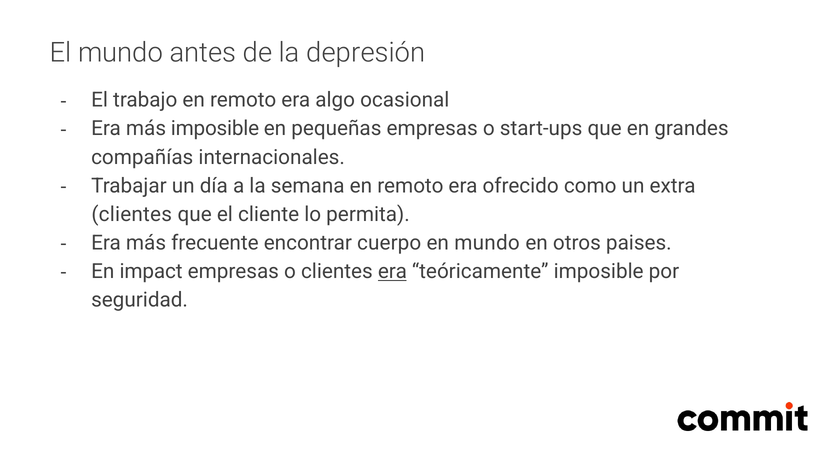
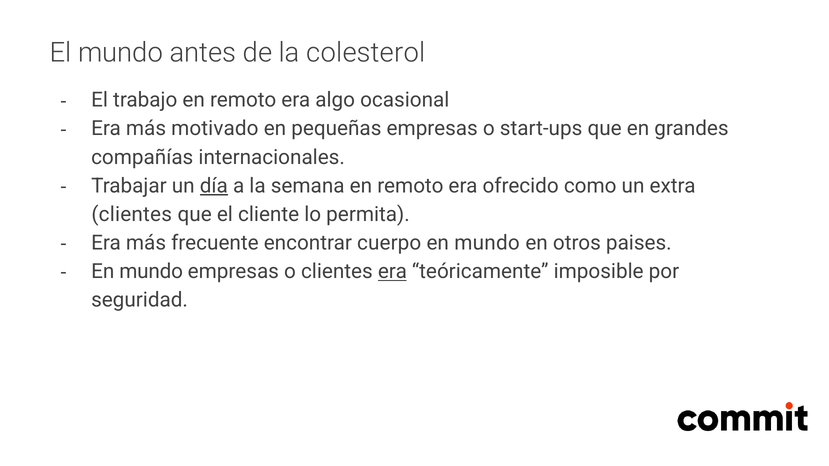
depresión: depresión -> colesterol (366, 53)
más imposible: imposible -> motivado (215, 129)
día underline: none -> present (214, 186)
impact: impact -> mundo (151, 272)
